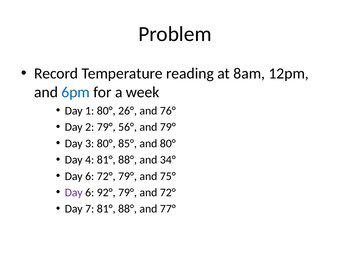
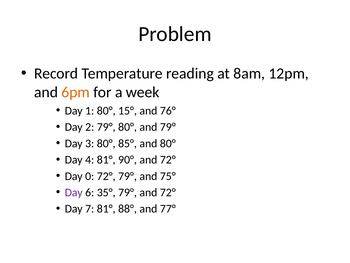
6pm colour: blue -> orange (76, 92)
26°: 26° -> 15° (128, 111)
79° 56°: 56° -> 80° (128, 127)
4 81° 88°: 88° -> 90° (128, 160)
34°: 34° -> 72° (168, 160)
6: 6 -> 0 (90, 176)
92°: 92° -> 35° (106, 192)
